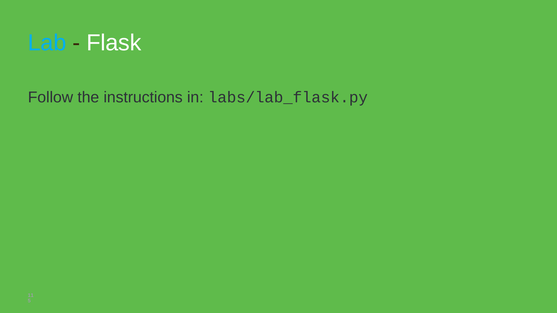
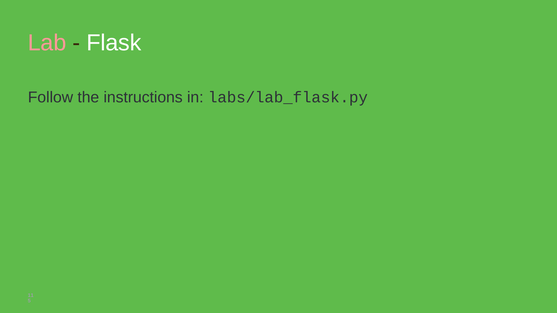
Lab colour: light blue -> pink (47, 43)
